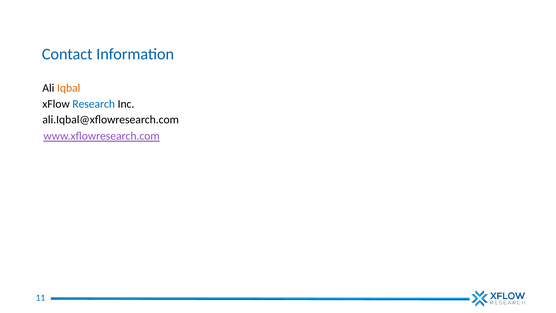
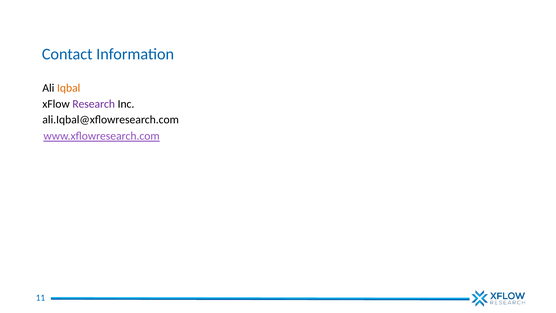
Research colour: blue -> purple (94, 104)
